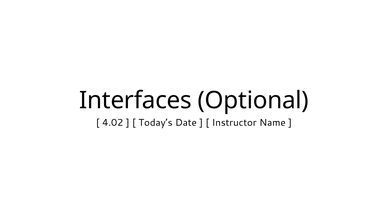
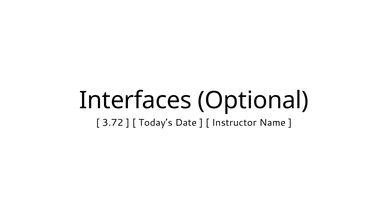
4.02: 4.02 -> 3.72 (113, 123)
